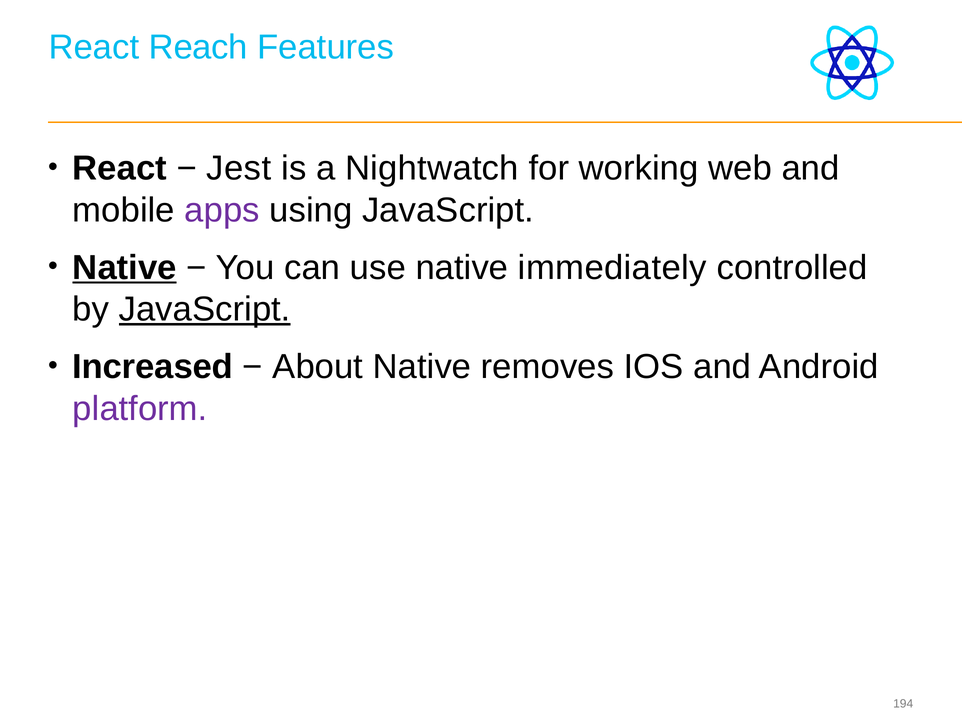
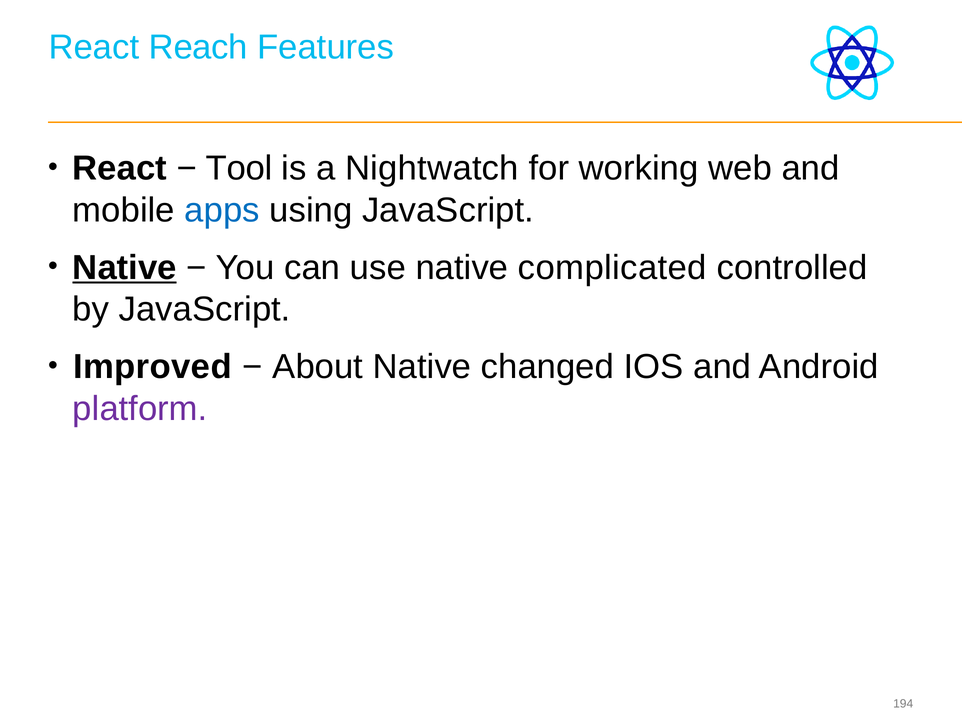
Jest: Jest -> Tool (239, 169)
apps colour: purple -> blue (222, 210)
immediately: immediately -> complicated (612, 268)
JavaScript underline: present -> none (205, 310)
Increased: Increased -> Improved (152, 367)
removes: removes -> changed (547, 367)
